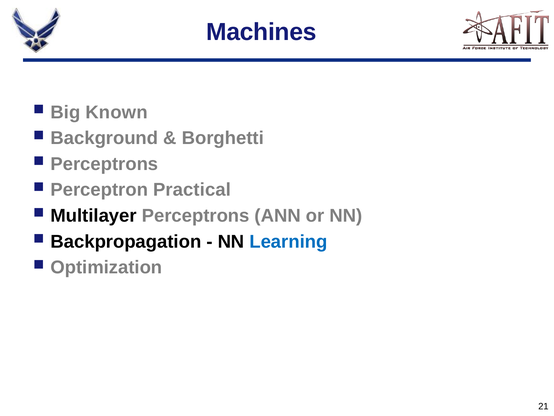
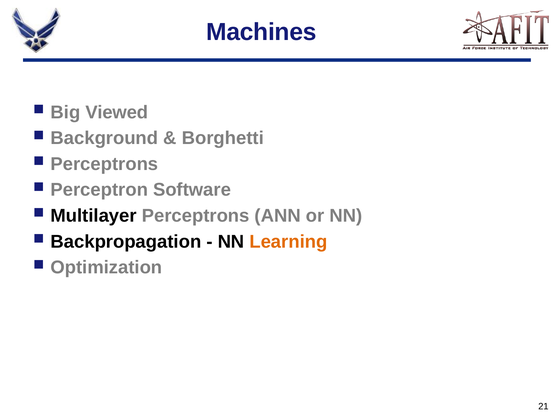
Known: Known -> Viewed (117, 112)
Practical: Practical -> Software (192, 190)
Learning colour: blue -> orange (288, 241)
